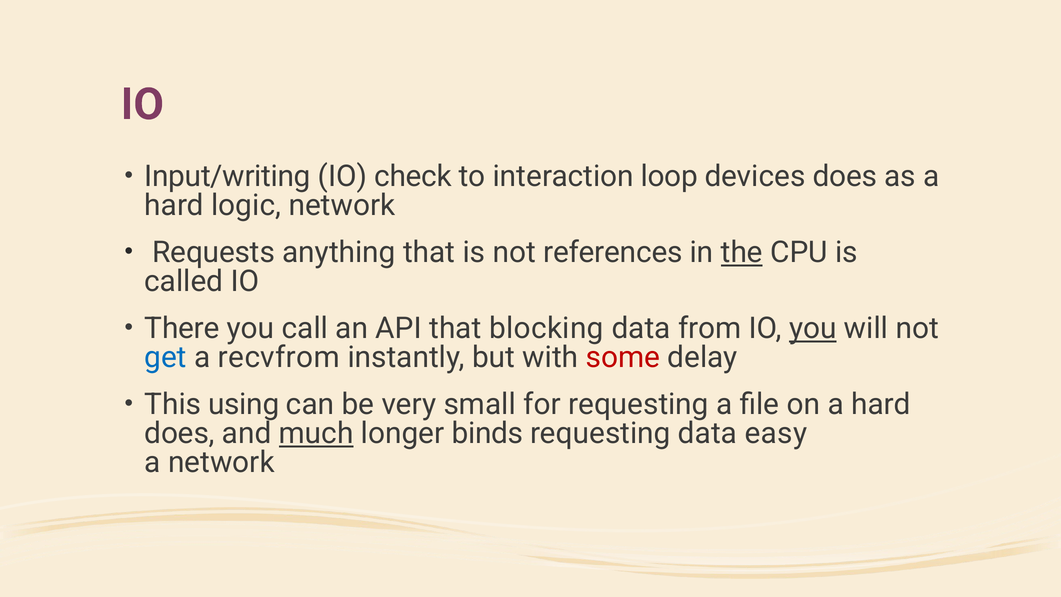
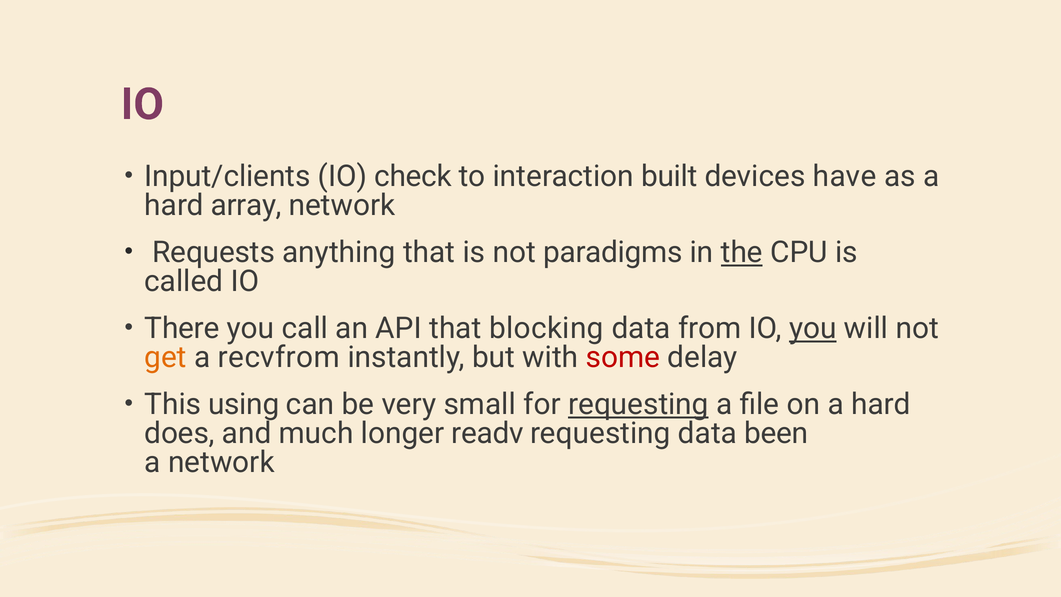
Input/writing: Input/writing -> Input/clients (227, 176)
loop: loop -> built (669, 176)
devices does: does -> have (845, 176)
logic: logic -> array (246, 206)
references: references -> paradigms (613, 252)
get colour: blue -> orange (166, 357)
requesting underline: none -> present (638, 404)
much underline: present -> none (316, 433)
binds: binds -> readv (487, 433)
easy: easy -> been (776, 433)
